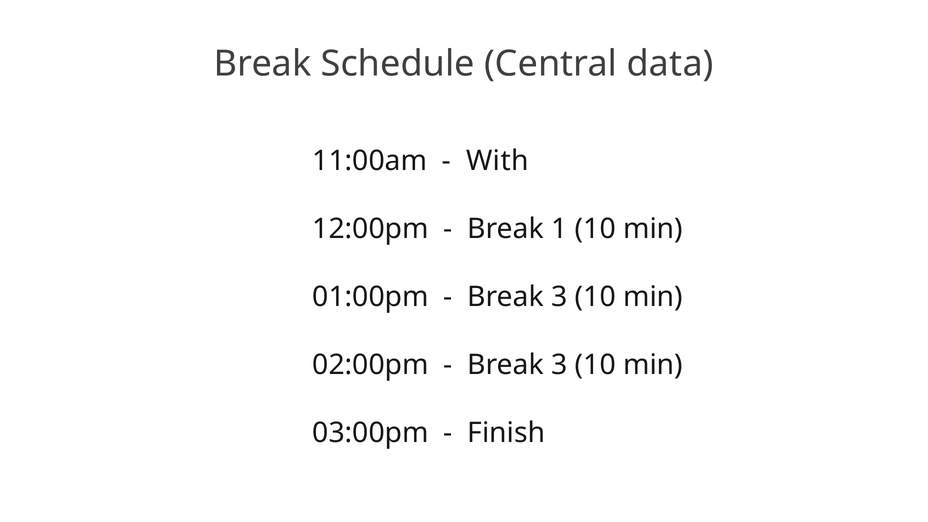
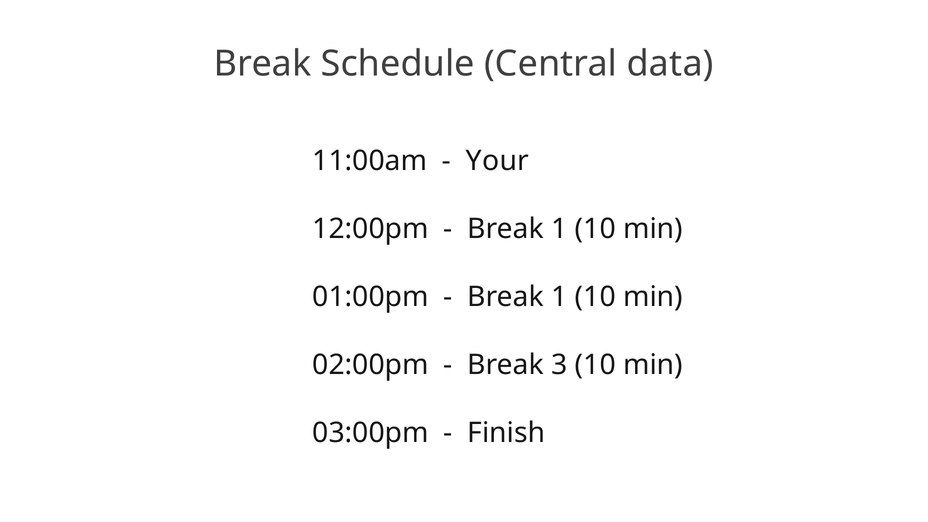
With: With -> Your (497, 161)
3: 3 -> 1 (559, 297)
